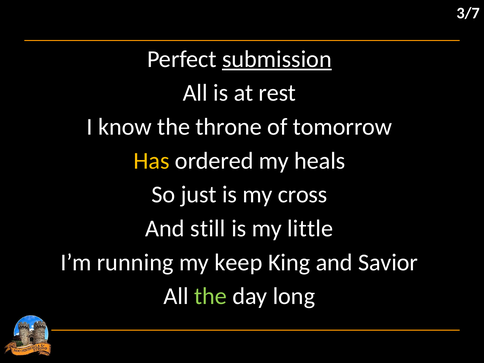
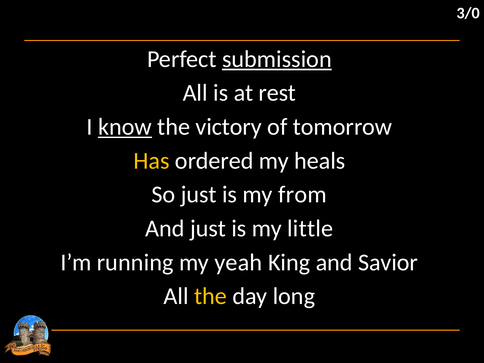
3/7: 3/7 -> 3/0 (468, 13)
know underline: none -> present (125, 127)
throne: throne -> victory (229, 127)
cross: cross -> from (302, 195)
And still: still -> just (208, 229)
keep: keep -> yeah (238, 262)
the colour: light green -> yellow (211, 296)
